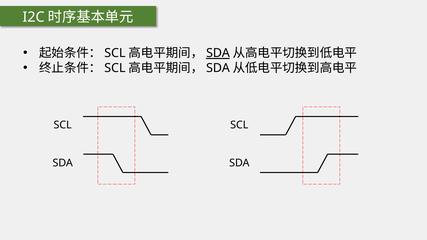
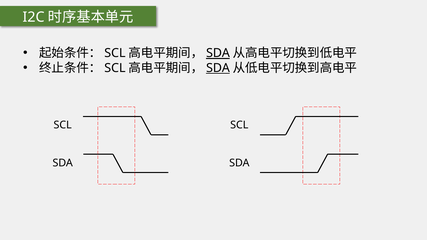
SDA underline: none -> present (218, 68)
